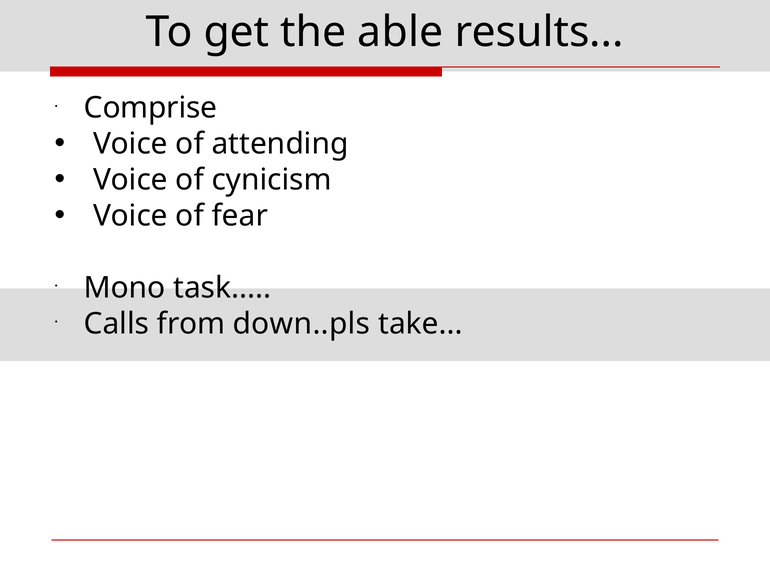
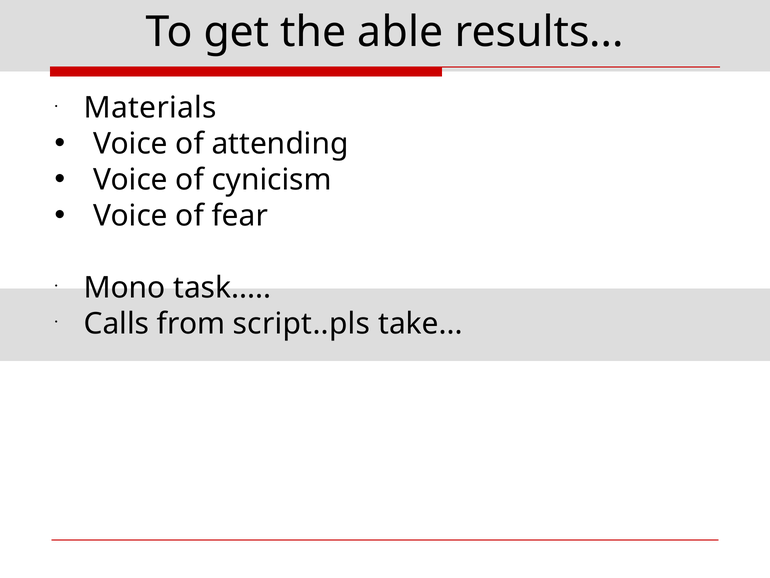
Comprise: Comprise -> Materials (150, 108)
down..pls: down..pls -> script..pls (302, 324)
